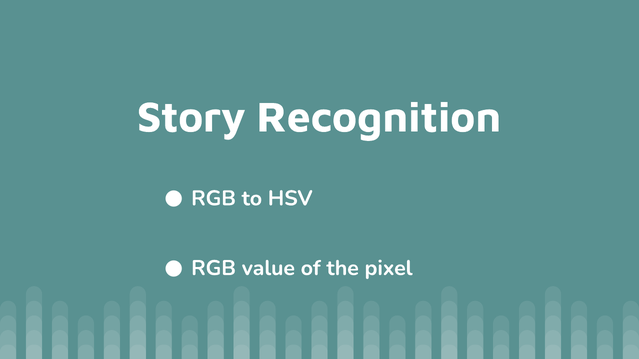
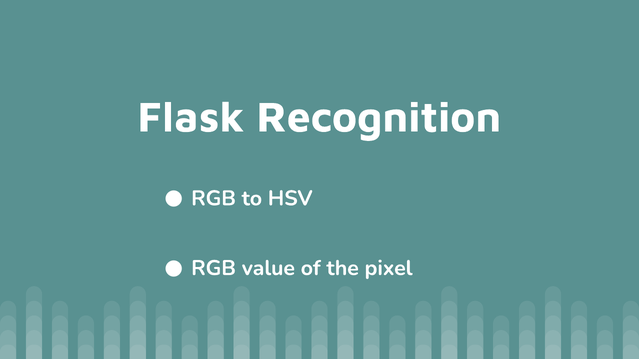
Story: Story -> Flask (191, 118)
